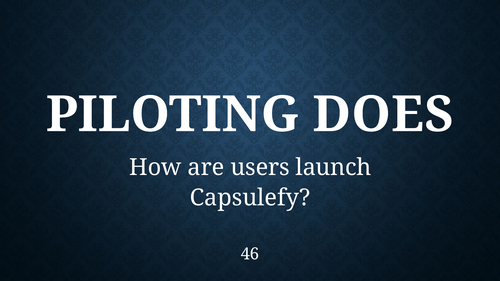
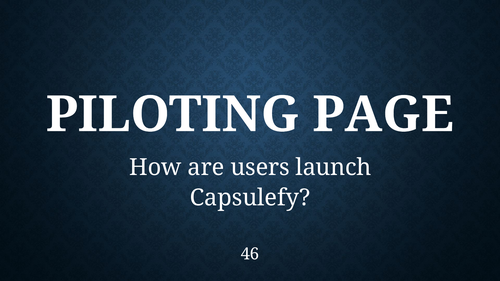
DOES: DOES -> PAGE (383, 115)
